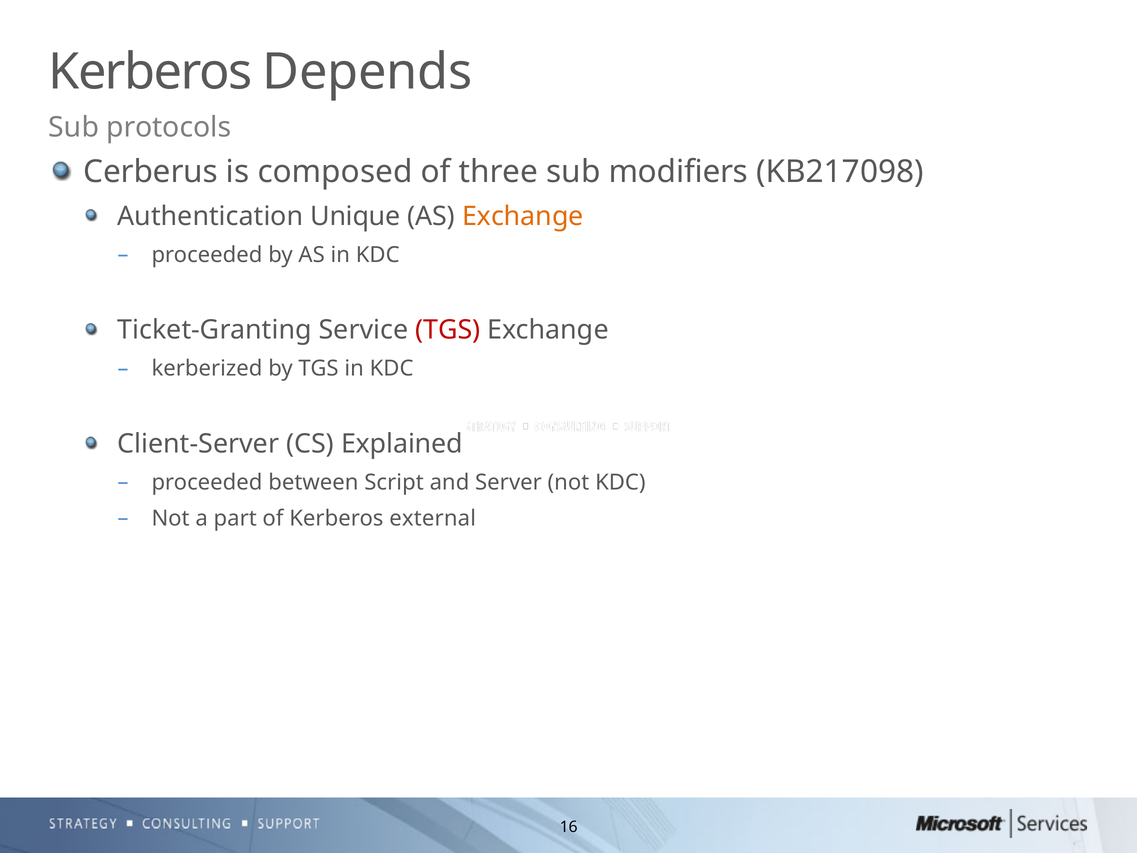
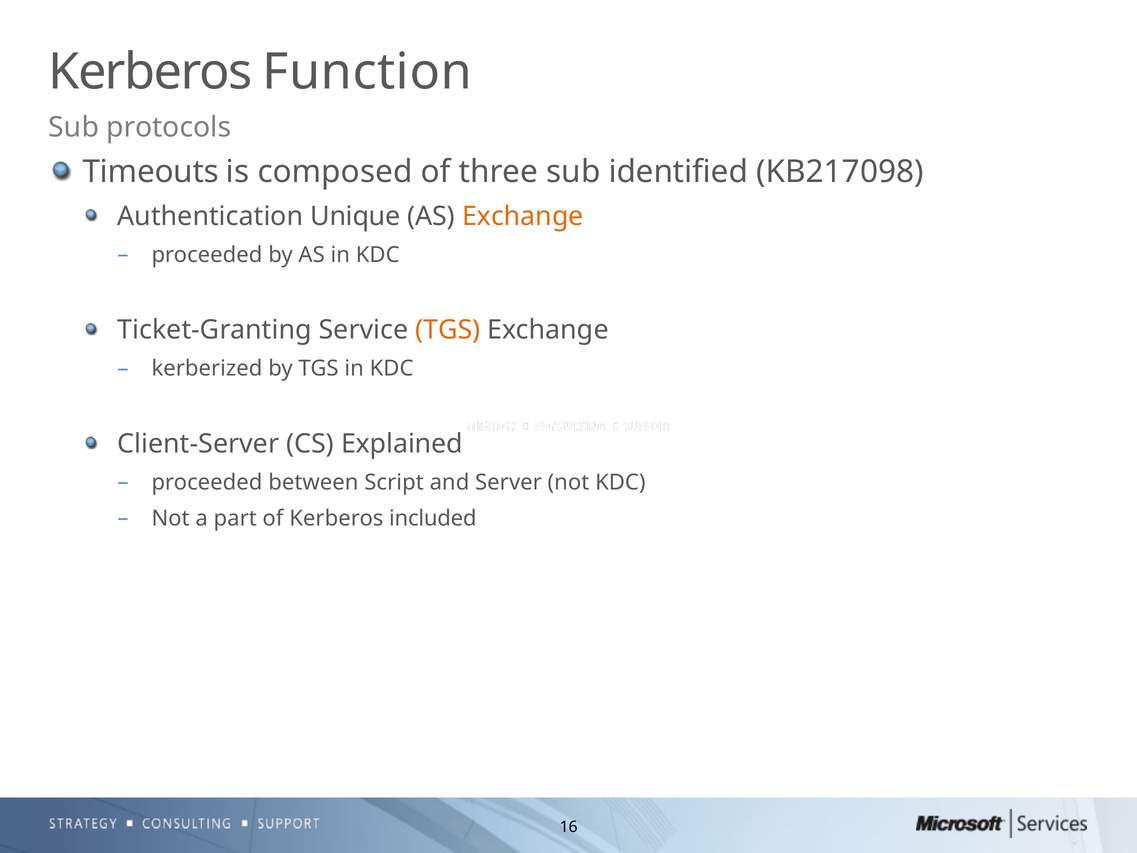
Depends: Depends -> Function (367, 72)
Cerberus: Cerberus -> Timeouts (151, 172)
modifiers: modifiers -> identified (678, 172)
TGS colour: red -> orange (448, 330)
external: external -> included (433, 518)
